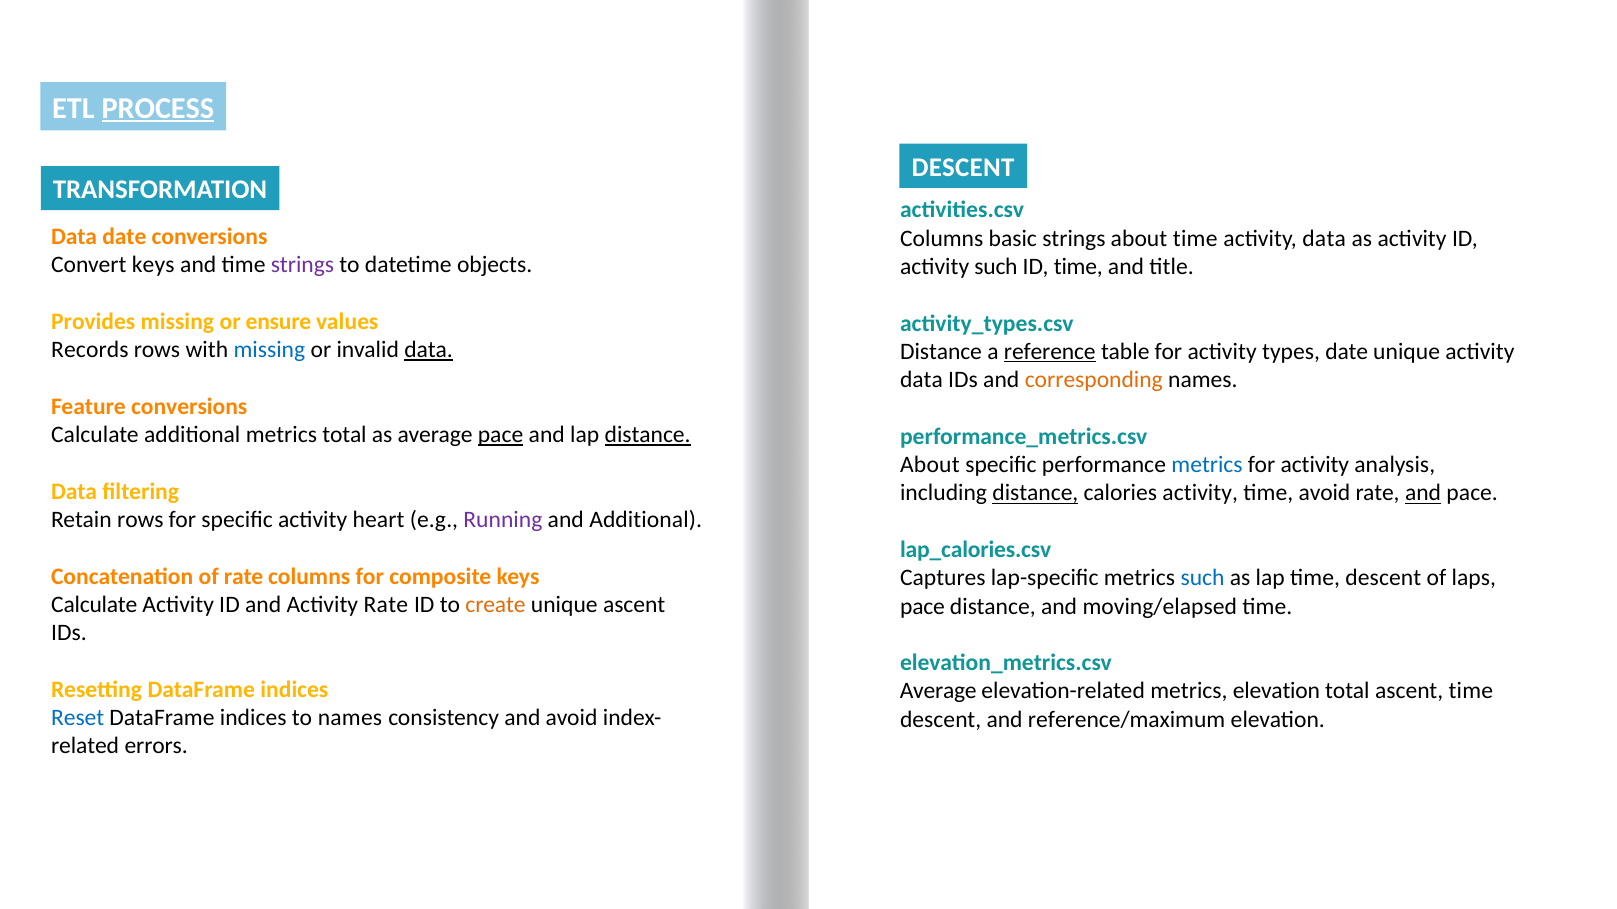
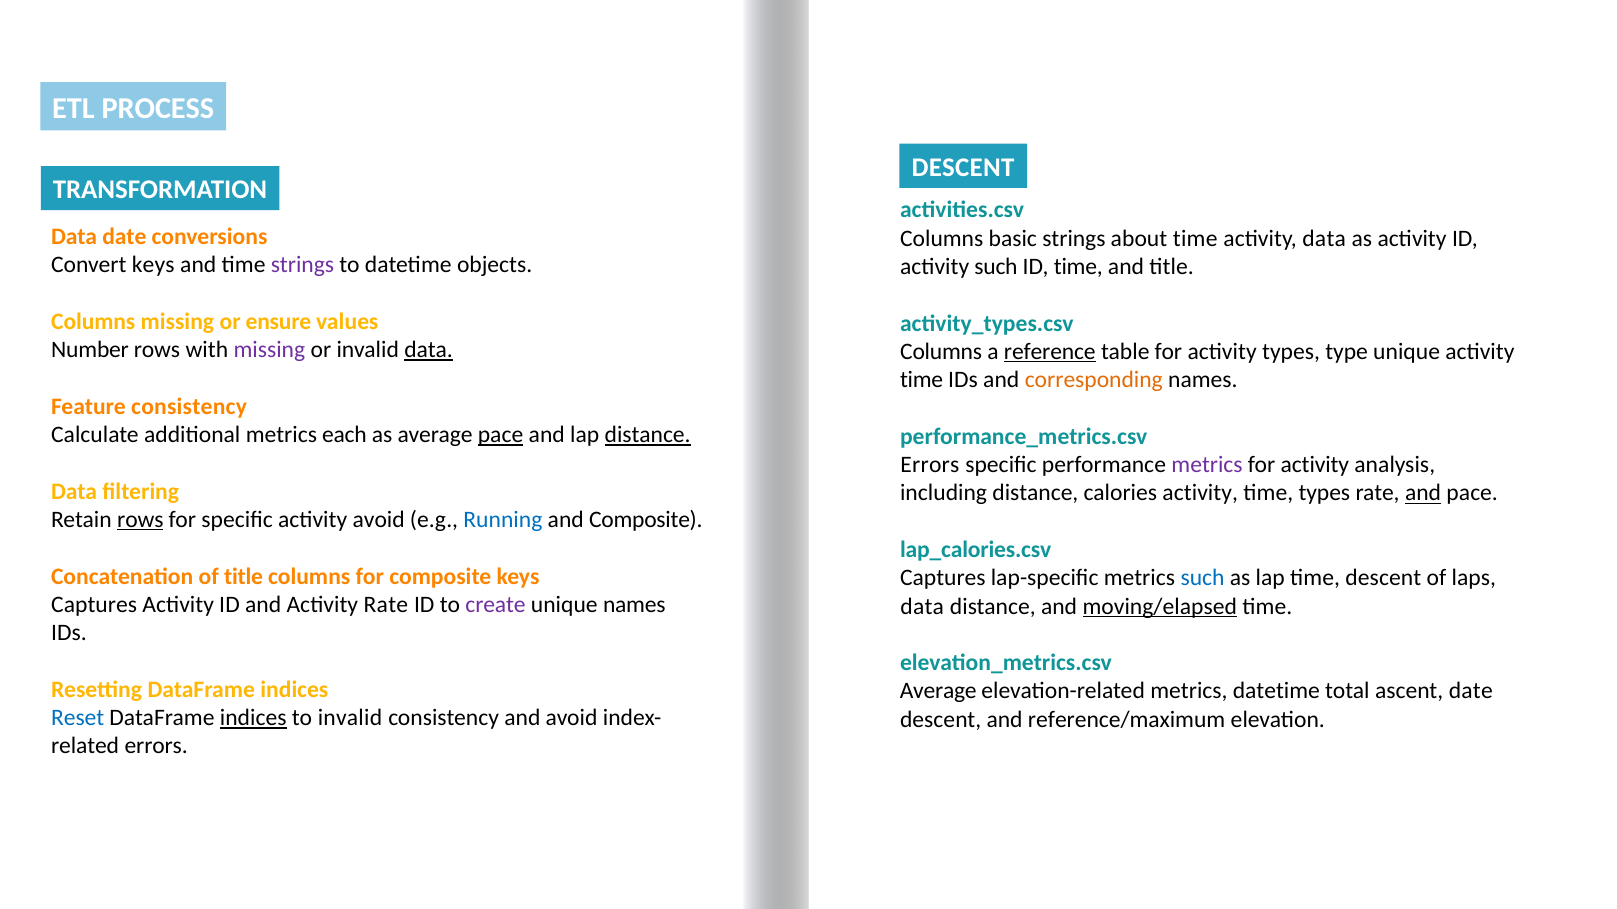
PROCESS underline: present -> none (158, 108)
Provides: Provides -> Columns (93, 322)
Records: Records -> Number (90, 350)
missing colour: blue -> purple (269, 350)
Distance: Distance -> Columns (941, 352)
types date: date -> type (1347, 352)
data: data -> time (922, 380)
Feature conversions: conversions -> consistency (189, 407)
metrics total: total -> each (344, 435)
About: About -> Errors (930, 465)
metrics colour: blue -> purple (1207, 465)
distance underline: present -> none (1035, 493)
time avoid: avoid -> types (1324, 493)
rows underline: none -> present (140, 520)
activity heart: heart -> avoid (379, 520)
Running colour: purple -> blue (503, 520)
and Additional: Additional -> Composite (646, 520)
of rate: rate -> title (244, 577)
Calculate: Calculate -> Captures (94, 605)
create colour: orange -> purple (496, 605)
unique ascent: ascent -> names (634, 605)
pace: pace -> data (922, 607)
moving/elapsed underline: none -> present (1160, 607)
metrics elevation: elevation -> datetime (1276, 692)
ascent time: time -> date (1471, 692)
indices underline: none -> present (253, 718)
to names: names -> invalid (350, 718)
